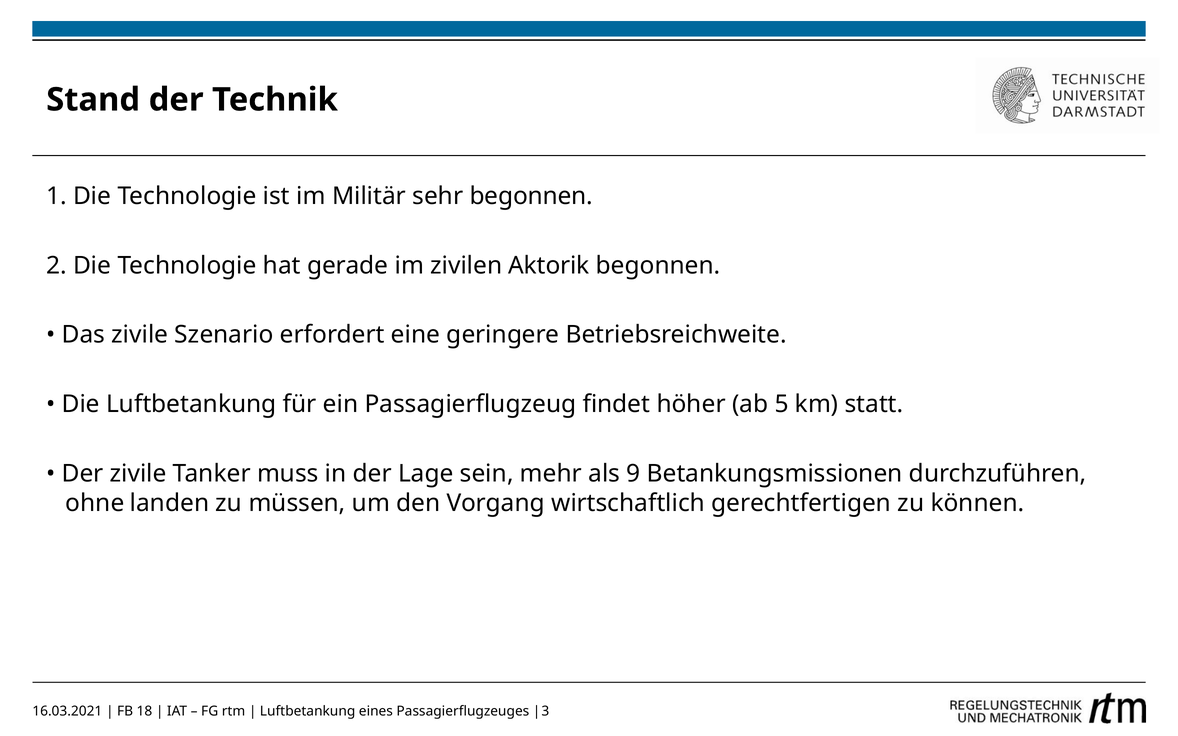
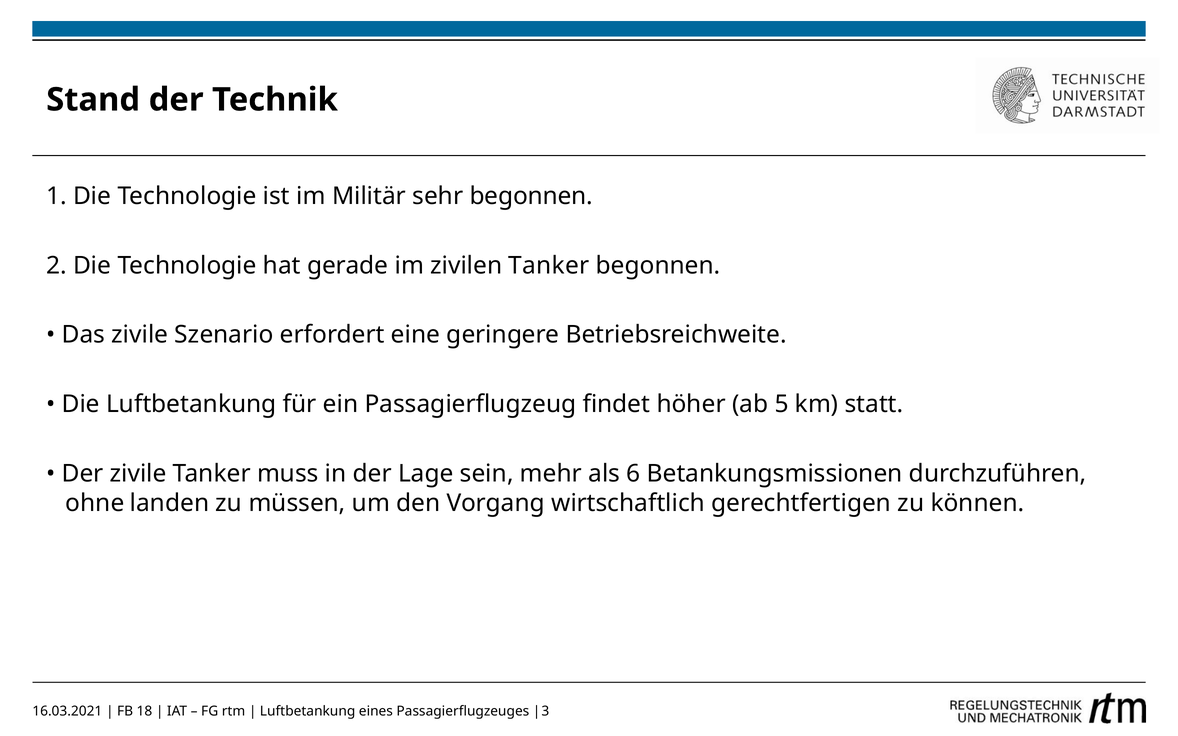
zivilen Aktorik: Aktorik -> Tanker (549, 266)
9: 9 -> 6 (633, 474)
